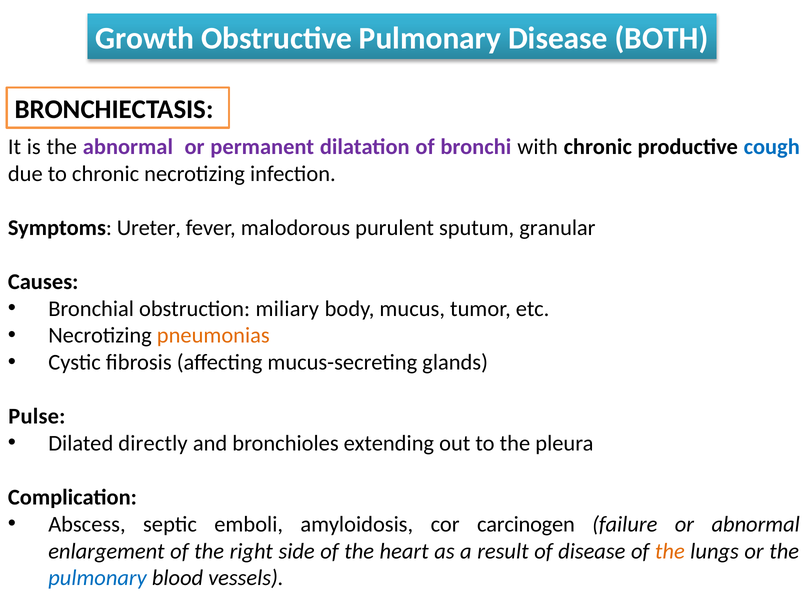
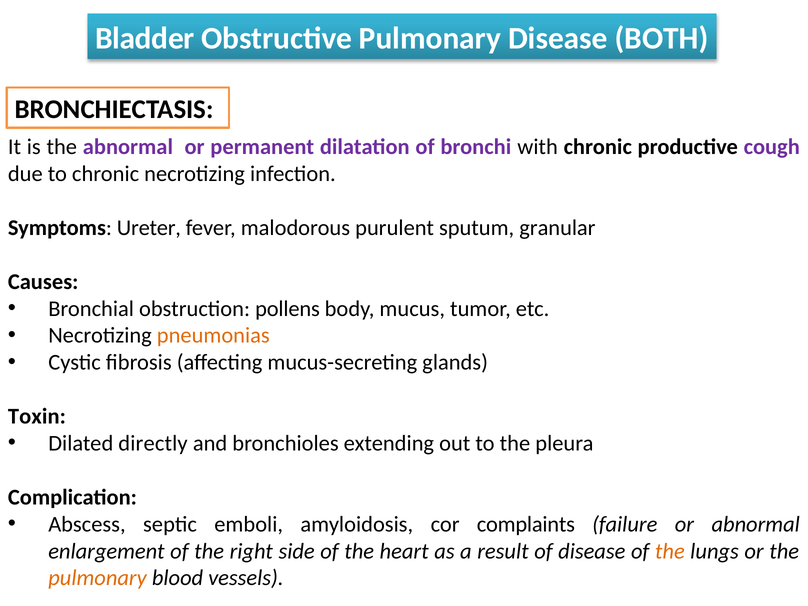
Growth: Growth -> Bladder (145, 38)
cough colour: blue -> purple (772, 147)
miliary: miliary -> pollens (287, 309)
Pulse: Pulse -> Toxin (37, 416)
carcinogen: carcinogen -> complaints (526, 524)
pulmonary colour: blue -> orange (98, 578)
